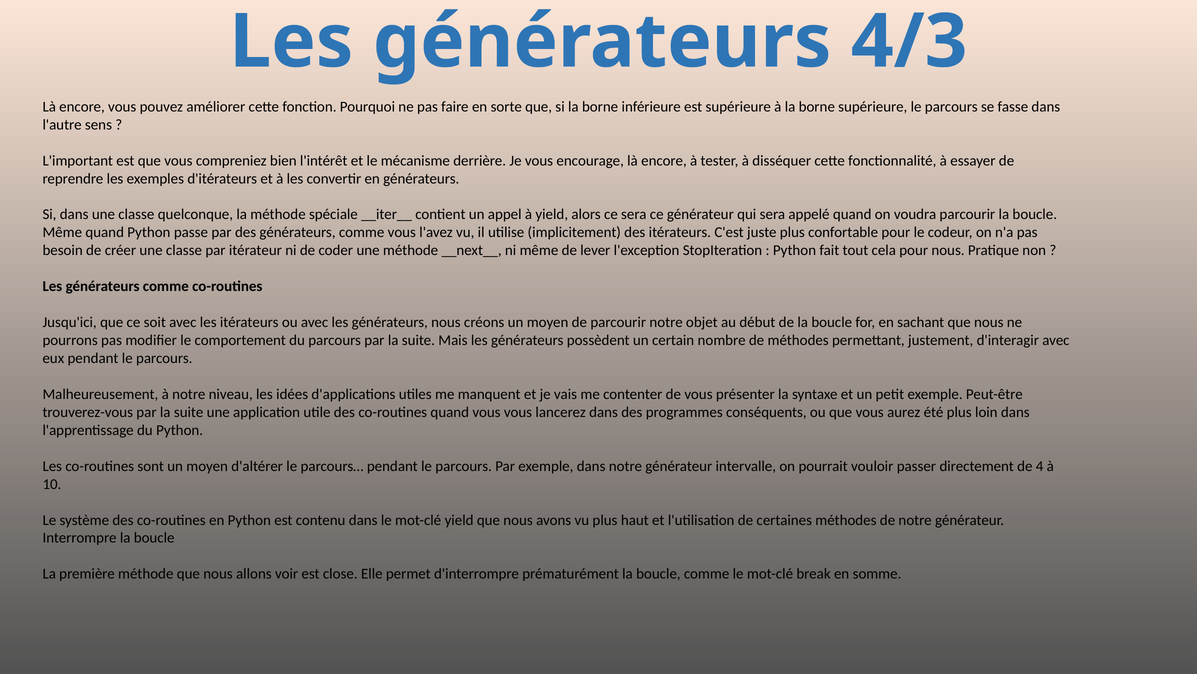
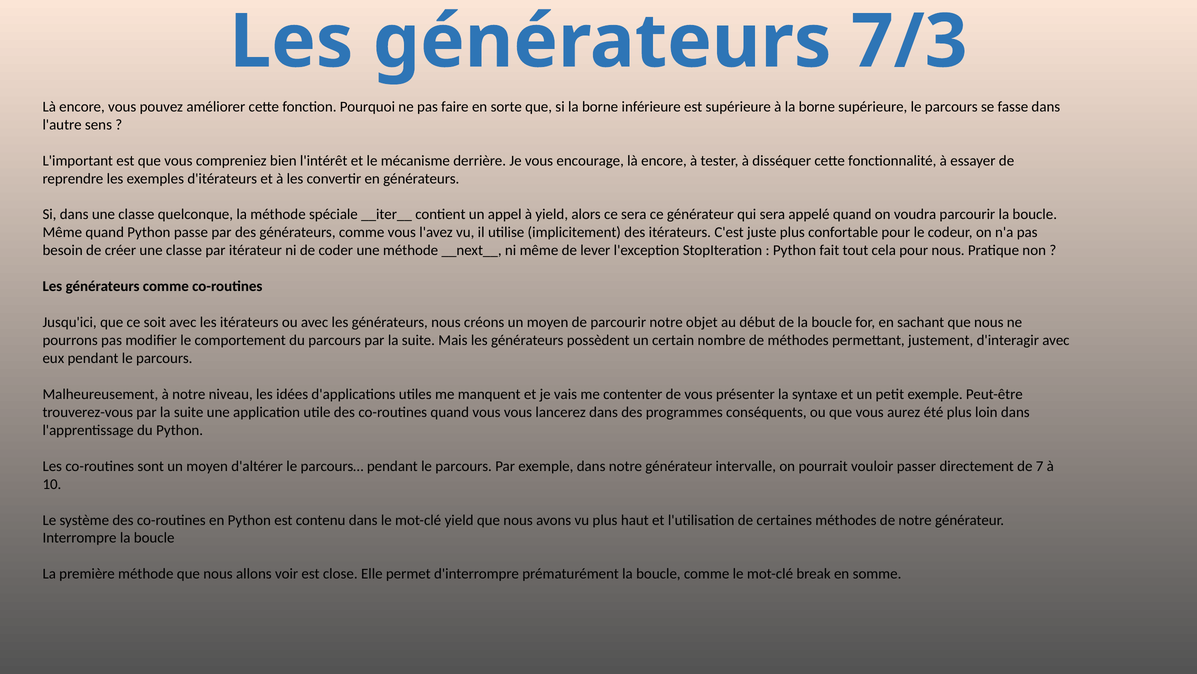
4/3: 4/3 -> 7/3 (909, 42)
4: 4 -> 7 (1040, 466)
